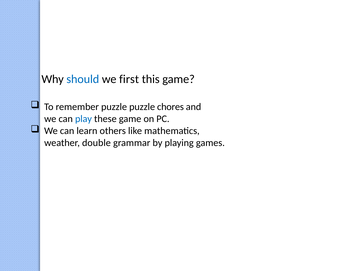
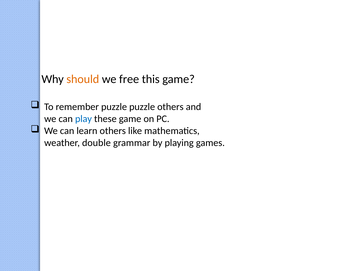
should colour: blue -> orange (83, 79)
first: first -> free (129, 79)
puzzle chores: chores -> others (170, 107)
